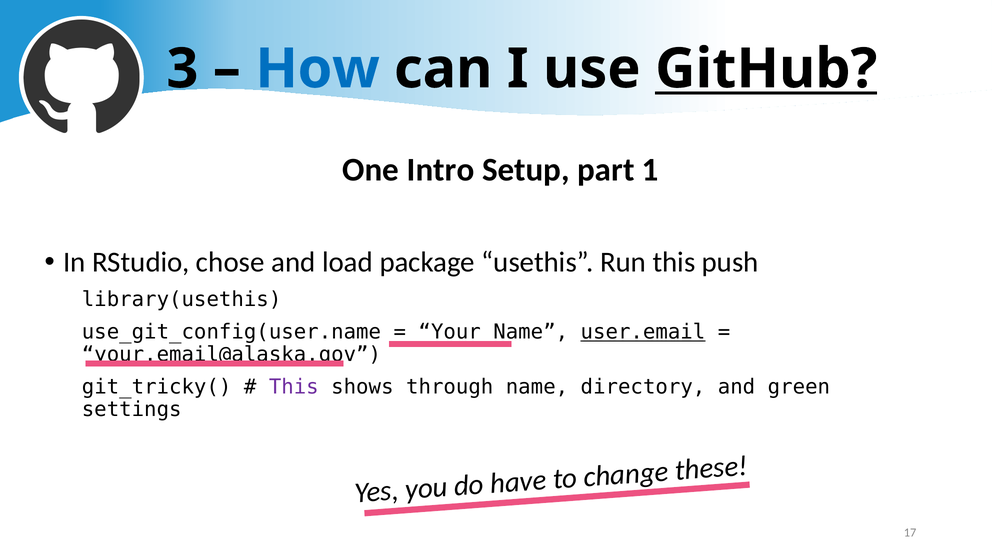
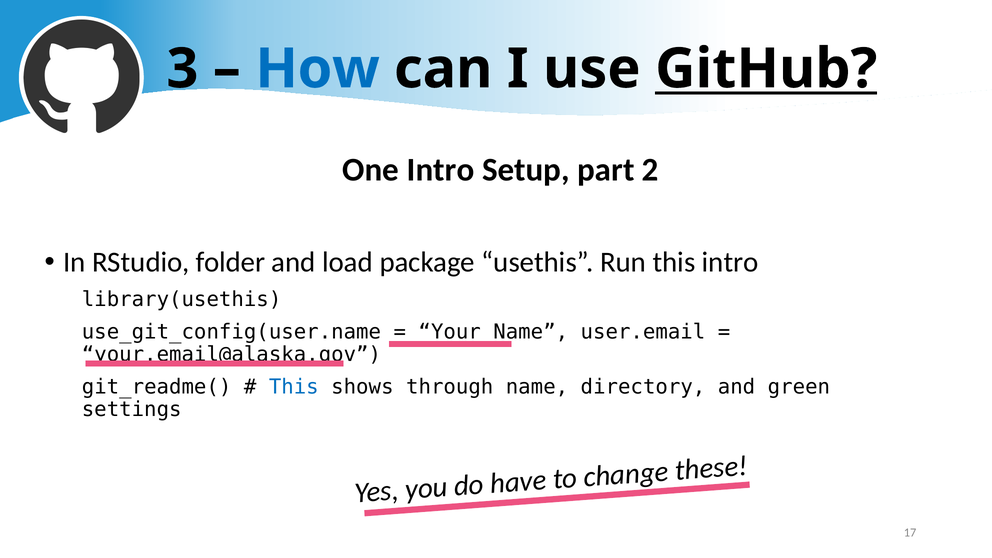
1: 1 -> 2 (650, 170)
chose: chose -> folder (230, 262)
this push: push -> intro (730, 262)
user.email underline: present -> none (643, 332)
git_tricky(: git_tricky( -> git_readme( (157, 387)
This colour: purple -> blue (294, 387)
